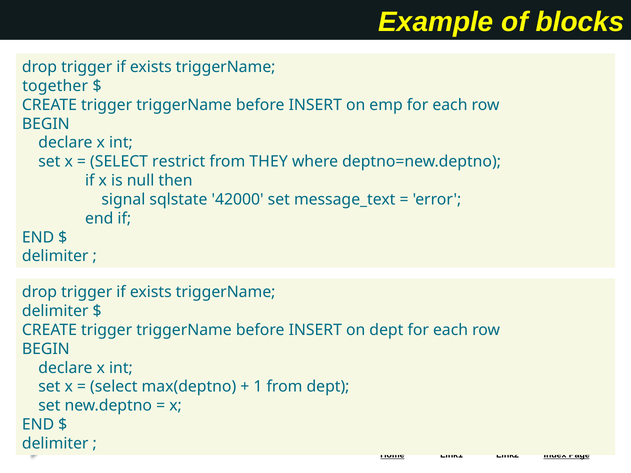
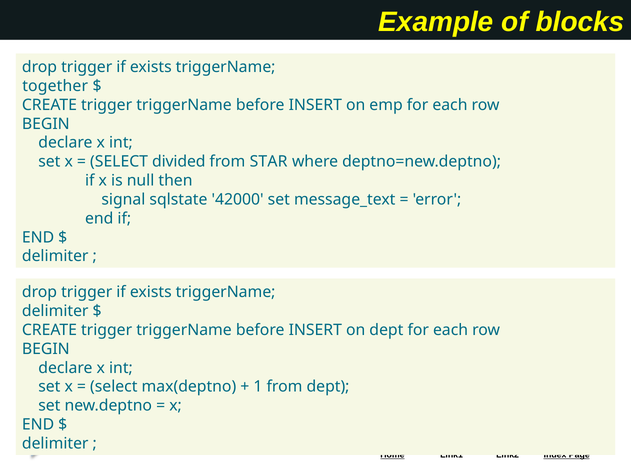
restrict: restrict -> divided (179, 162)
THEY: THEY -> STAR (269, 162)
